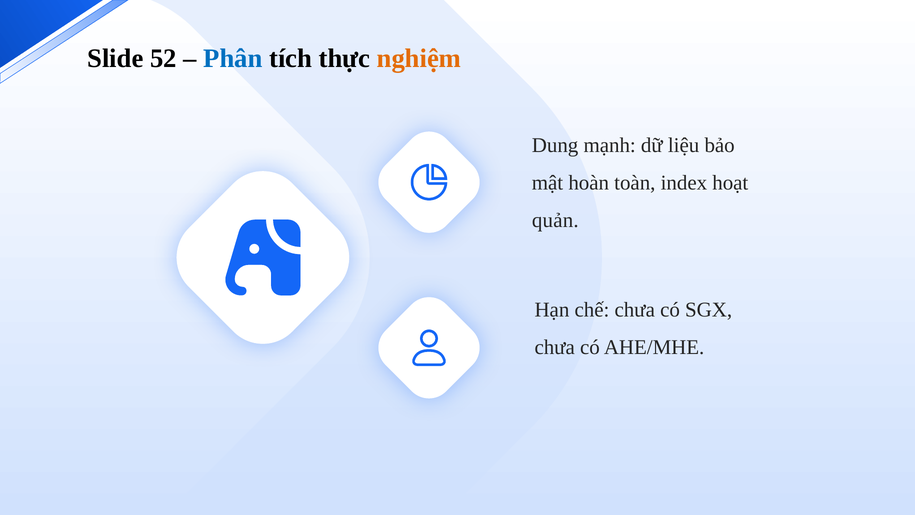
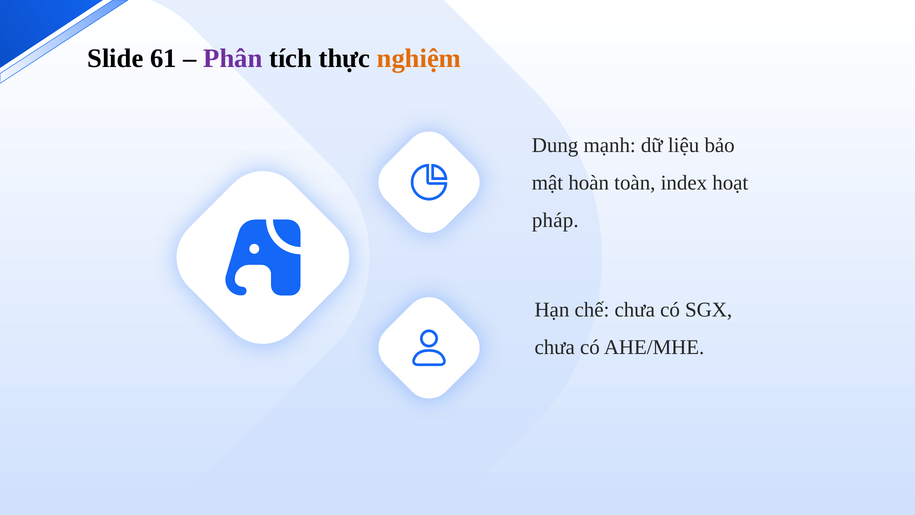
52: 52 -> 61 (163, 58)
Phân colour: blue -> purple (233, 58)
quản: quản -> pháp (555, 220)
